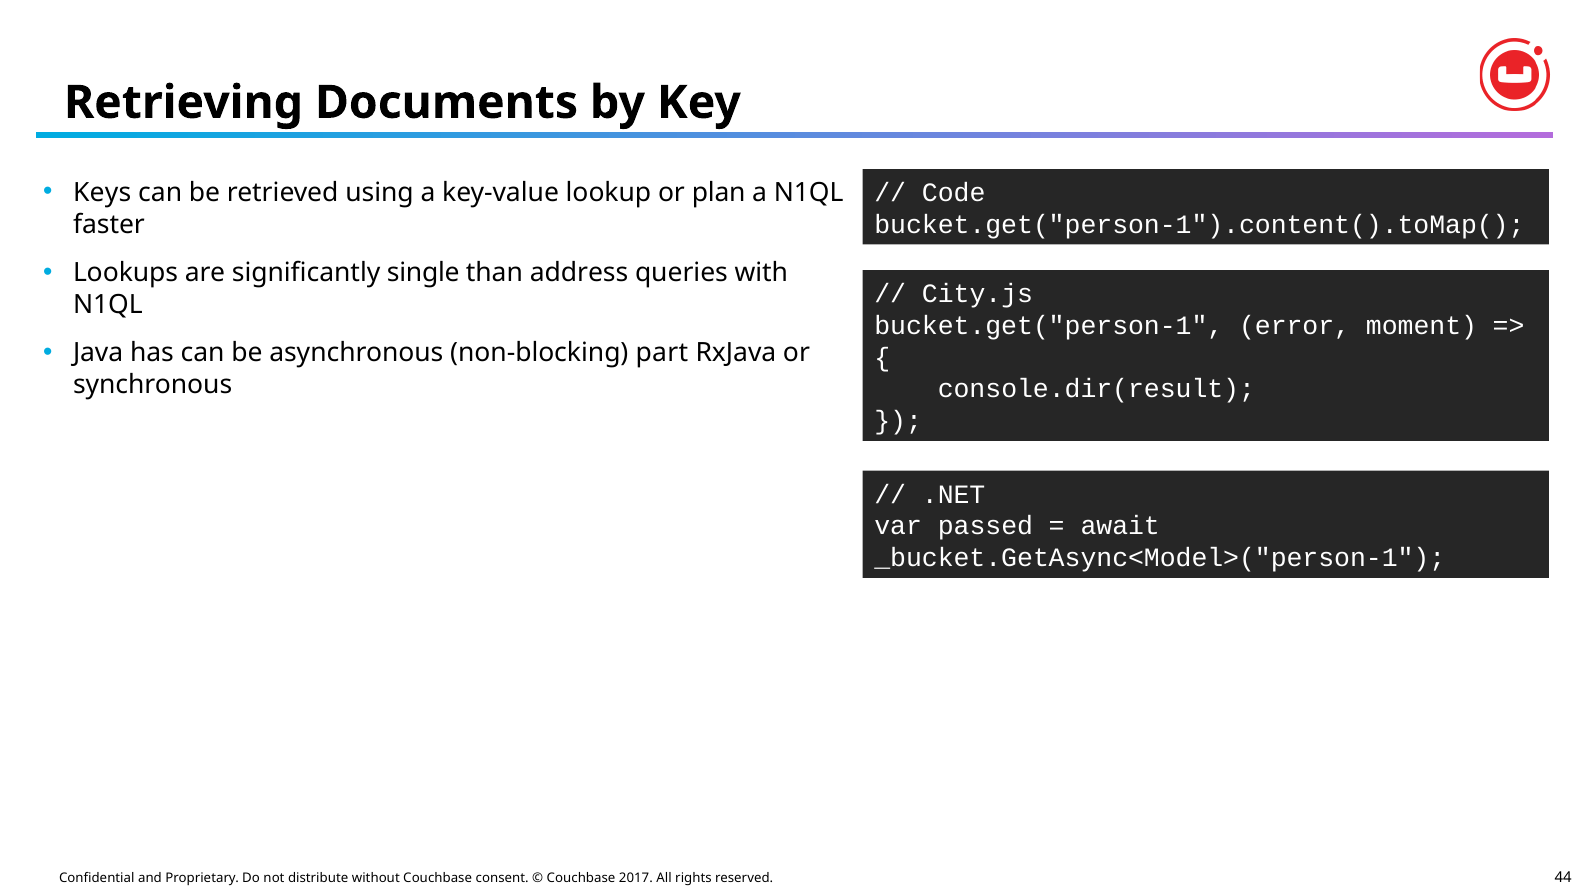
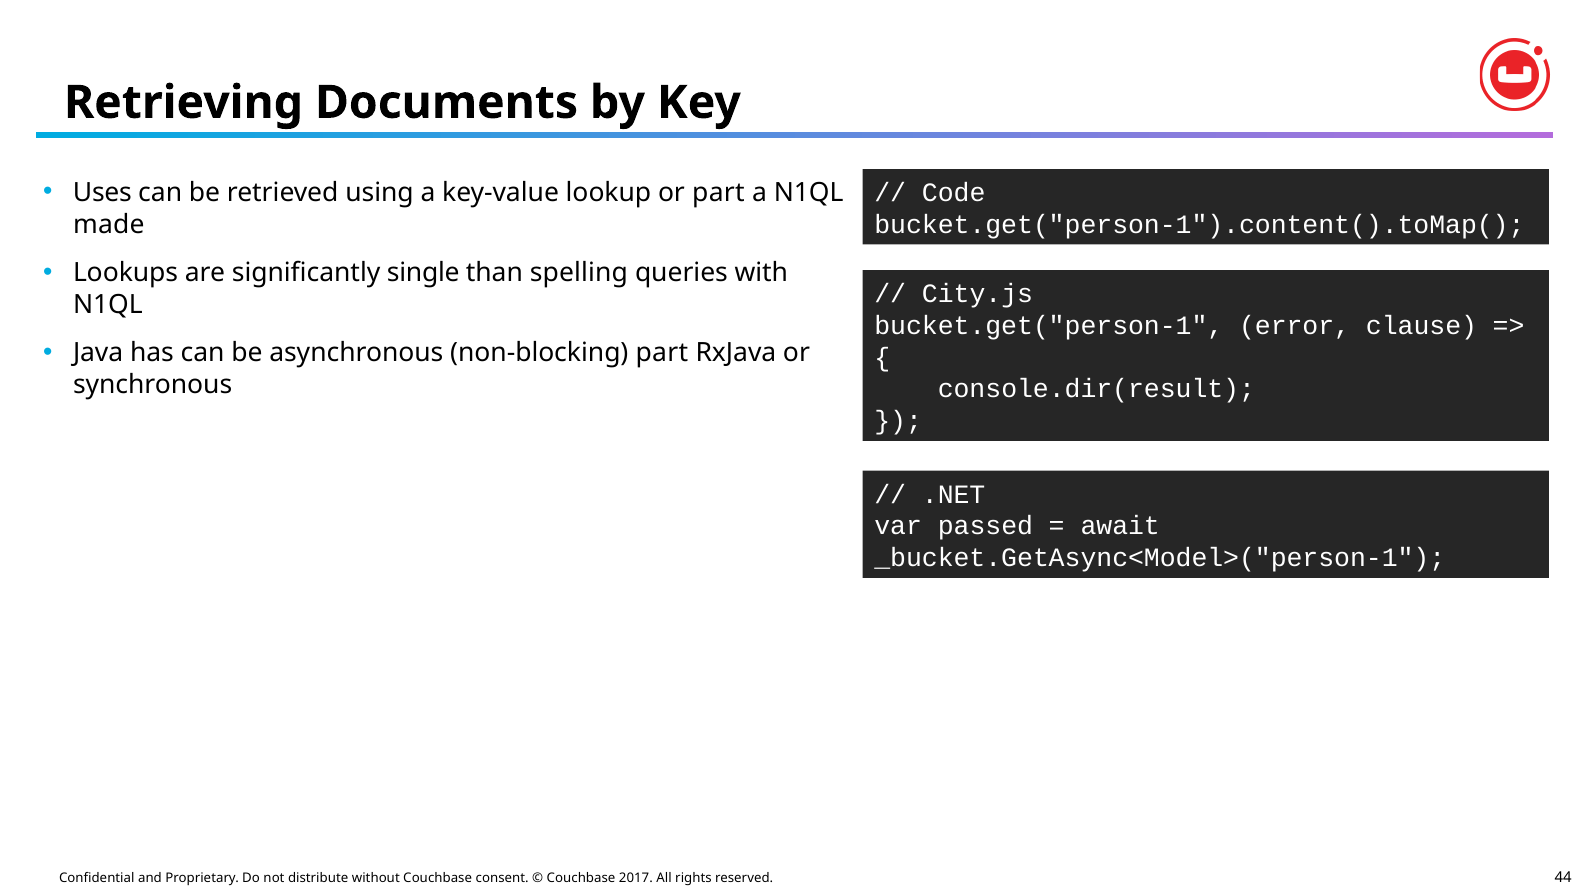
Keys: Keys -> Uses (102, 193)
or plan: plan -> part (718, 193)
faster: faster -> made (109, 224)
address: address -> spelling (579, 273)
moment: moment -> clause (1422, 326)
